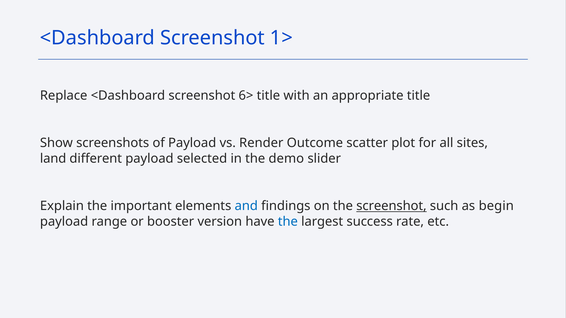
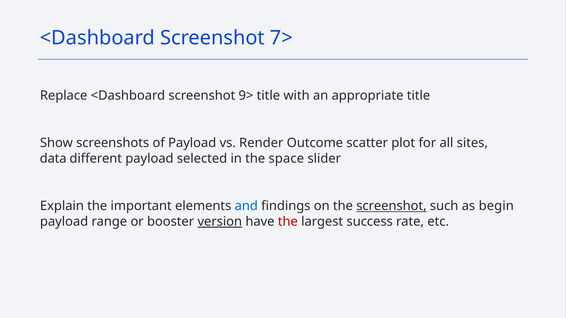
1>: 1> -> 7> (281, 38)
6>: 6> -> 9> (246, 96)
land: land -> data (53, 159)
demo: demo -> space (286, 159)
version underline: none -> present (220, 222)
the colour: blue -> red (288, 222)
